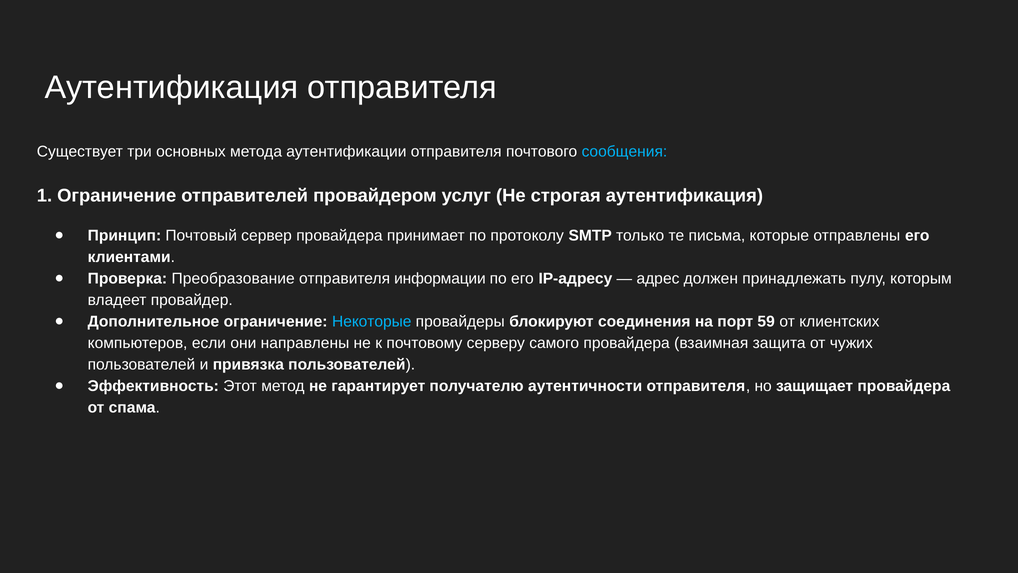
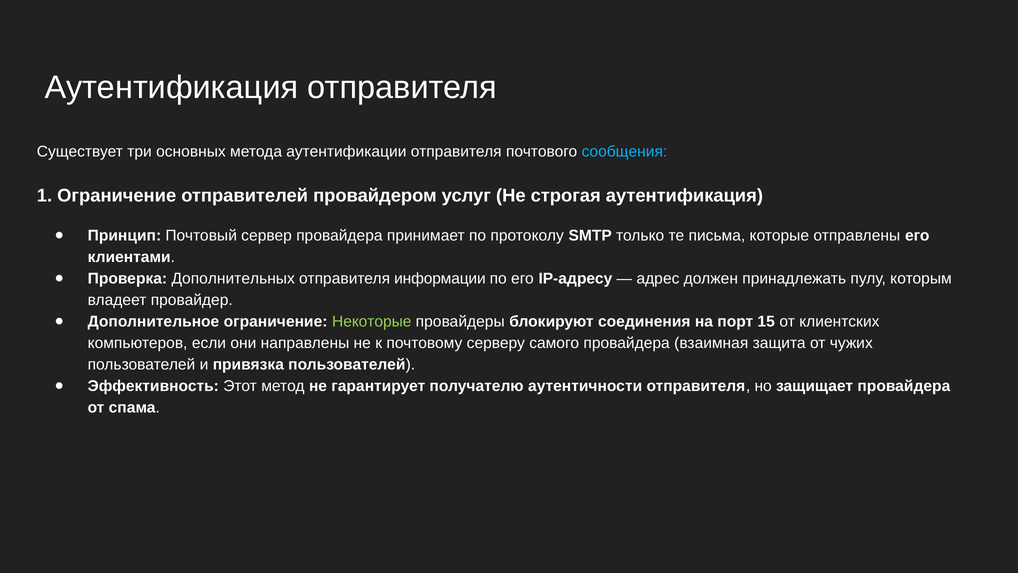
Преобразование: Преобразование -> Дополнительных (233, 278)
Некоторые colour: light blue -> light green (372, 321)
59: 59 -> 15 (766, 321)
